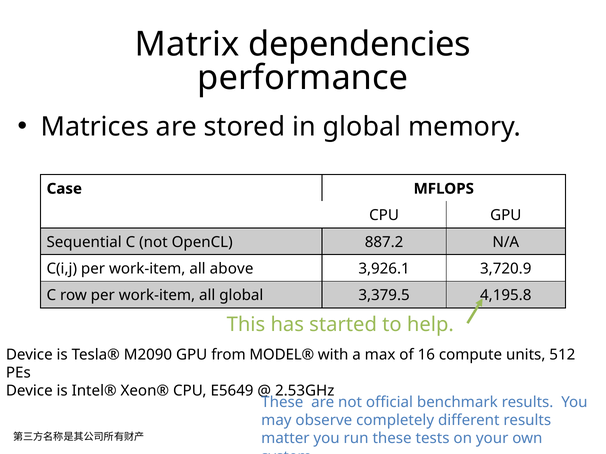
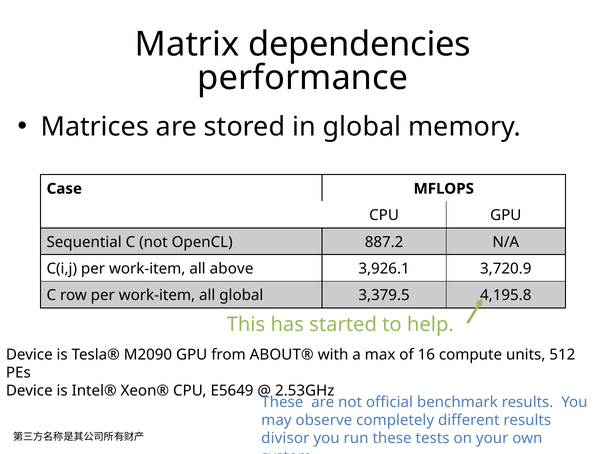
MODEL®: MODEL® -> ABOUT® (282, 355)
matter: matter -> divisor (285, 439)
